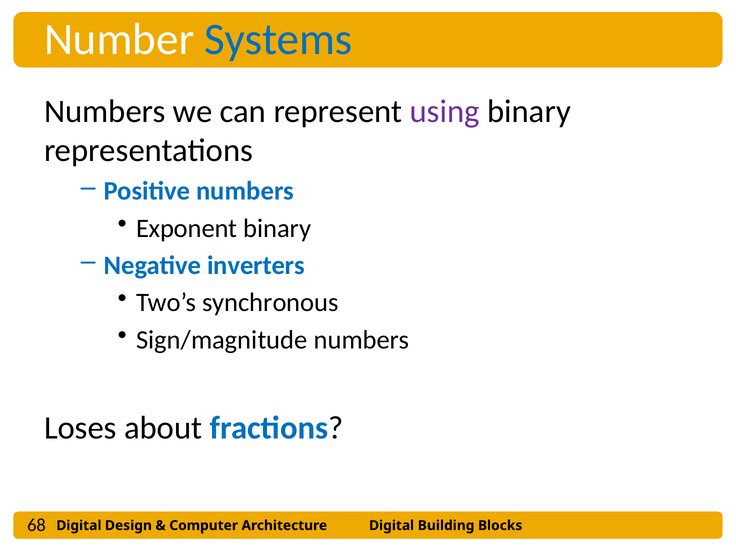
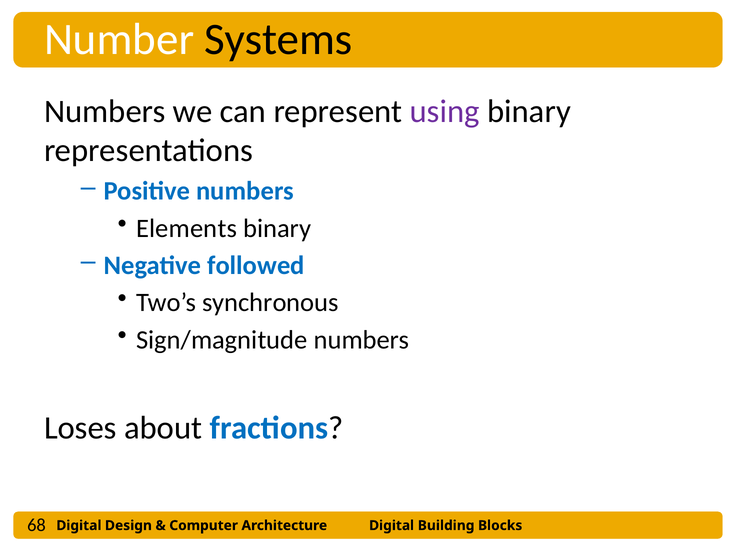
Systems colour: blue -> black (278, 39)
Exponent: Exponent -> Elements (187, 228)
inverters: inverters -> followed (256, 265)
